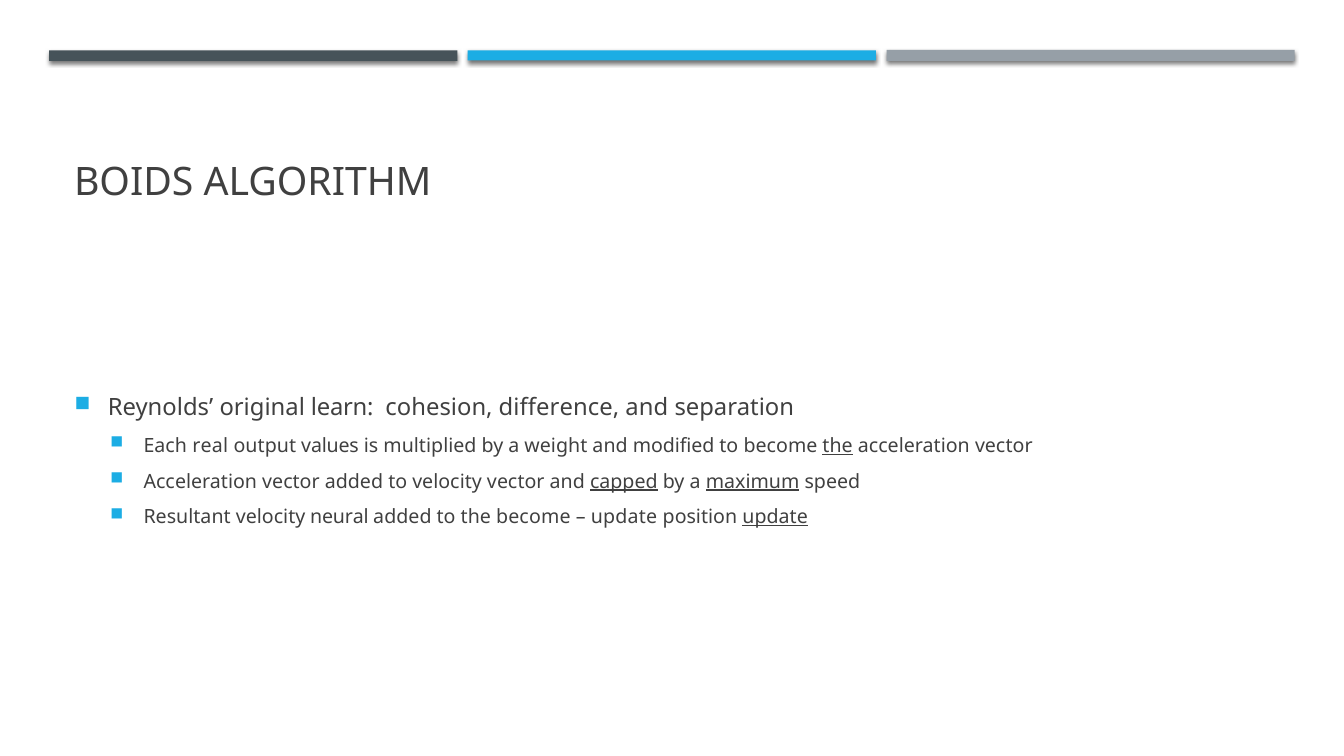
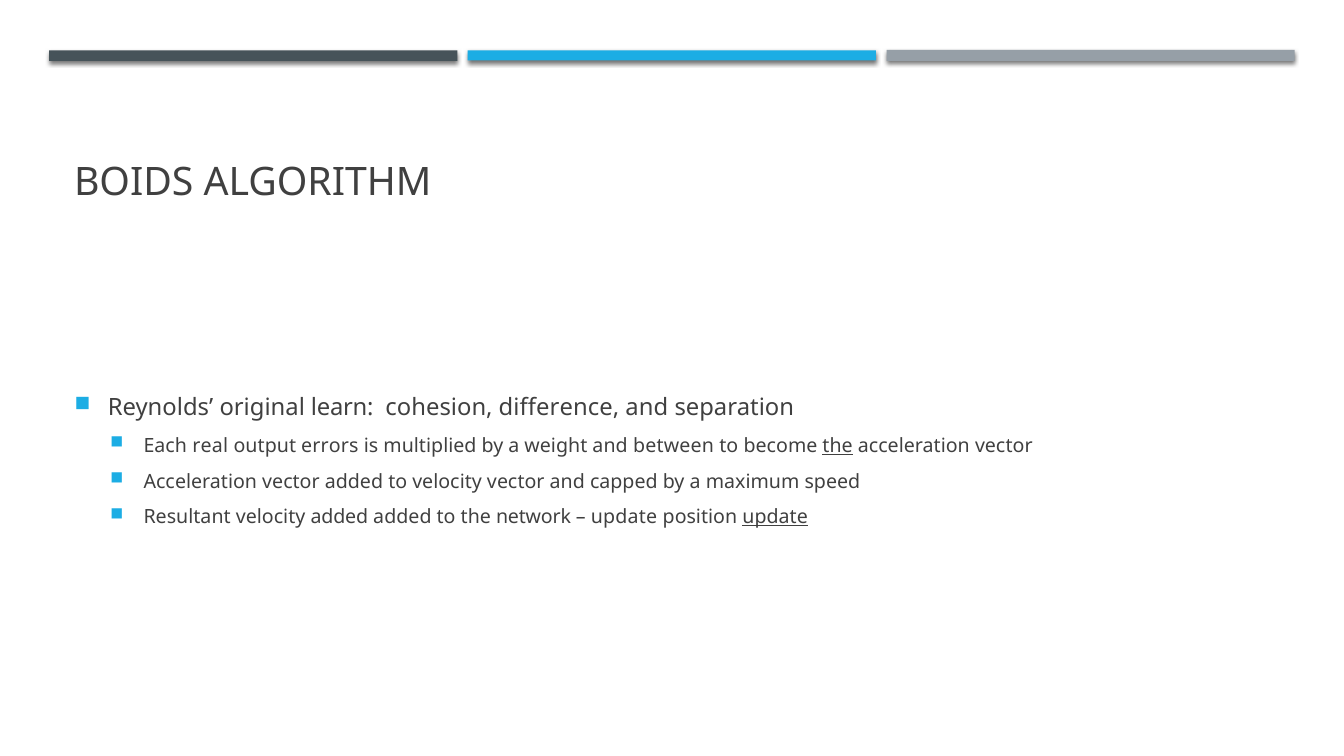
values: values -> errors (330, 446)
modified: modified -> between (674, 446)
capped underline: present -> none (624, 482)
maximum underline: present -> none (753, 482)
velocity neural: neural -> added (339, 517)
the become: become -> network (534, 517)
